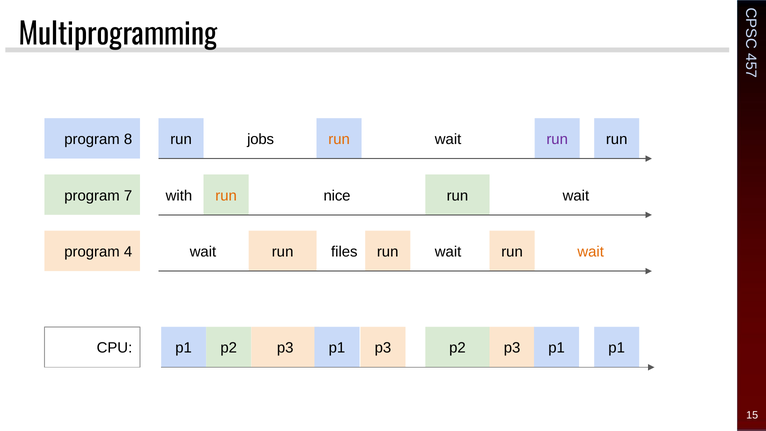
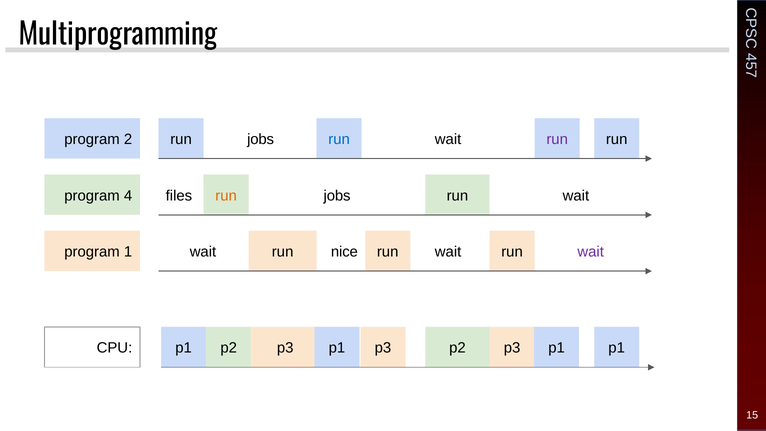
8: 8 -> 2 (128, 139)
run colour: orange -> blue (339, 139)
program 7: 7 -> 4 (128, 196)
with: with -> files (179, 196)
nice: nice -> jobs (337, 196)
program 4: 4 -> 1 (128, 252)
files: files -> nice (344, 252)
wait colour: orange -> purple (591, 252)
